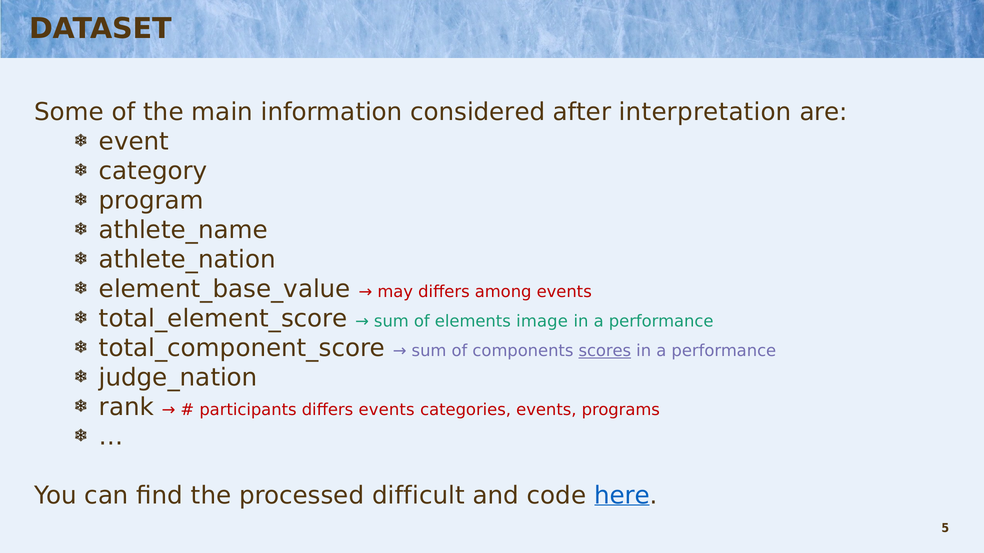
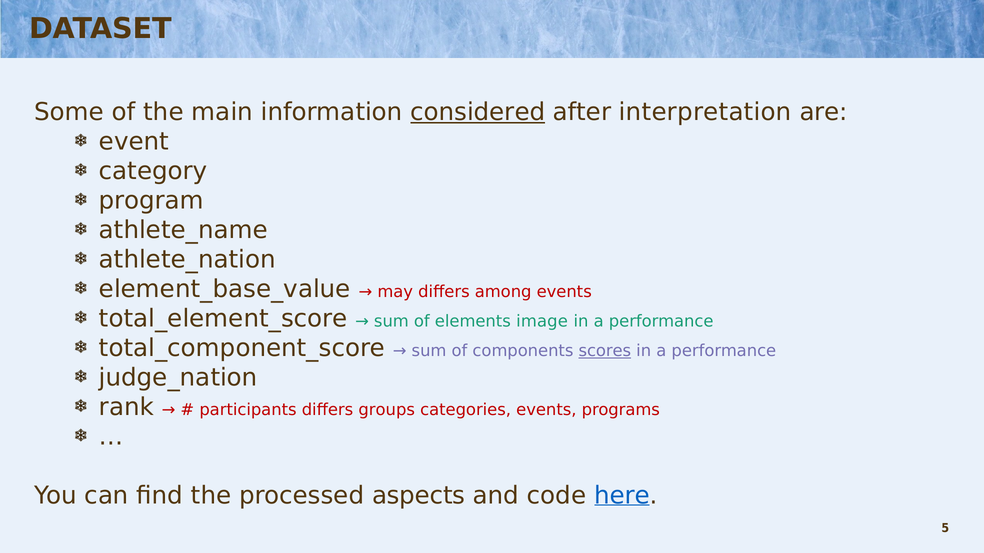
considered underline: none -> present (478, 112)
differs events: events -> groups (387, 410)
difficult: difficult -> aspects (419, 496)
